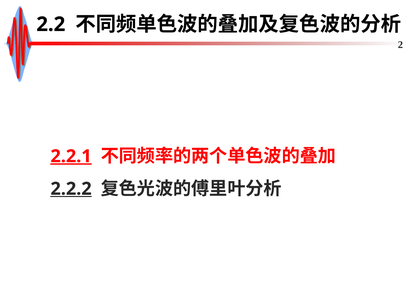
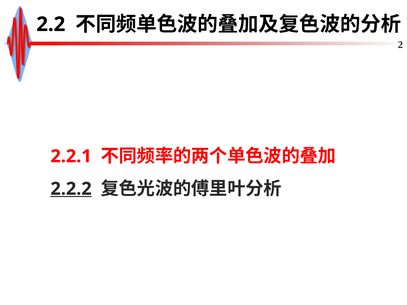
2.2.1 underline: present -> none (71, 156)
